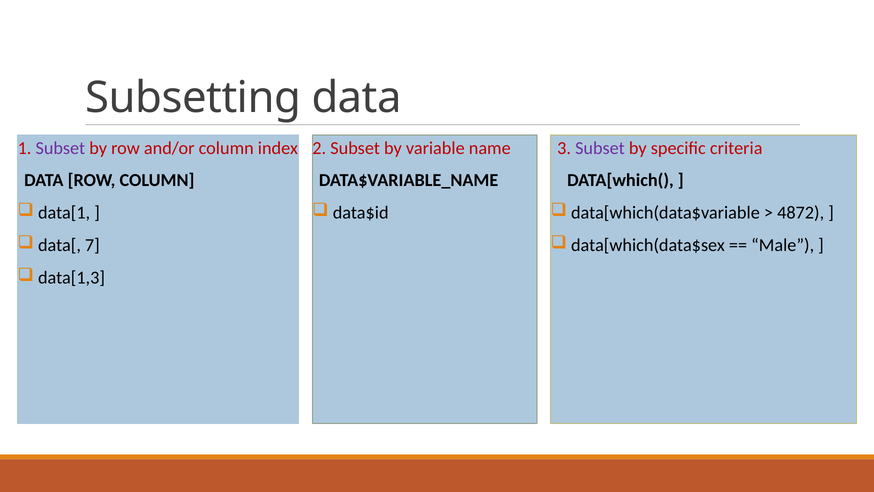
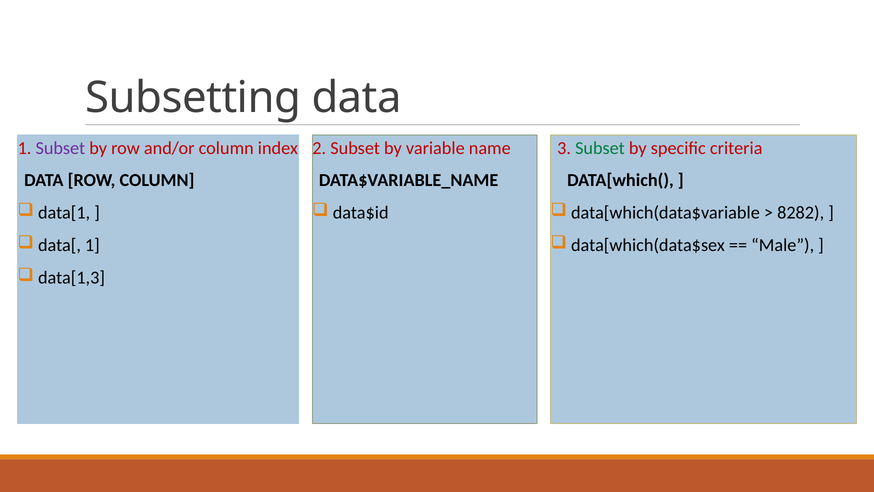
Subset colour: purple -> green (600, 148)
4872: 4872 -> 8282 (801, 213)
data[ 7: 7 -> 1 (92, 245)
